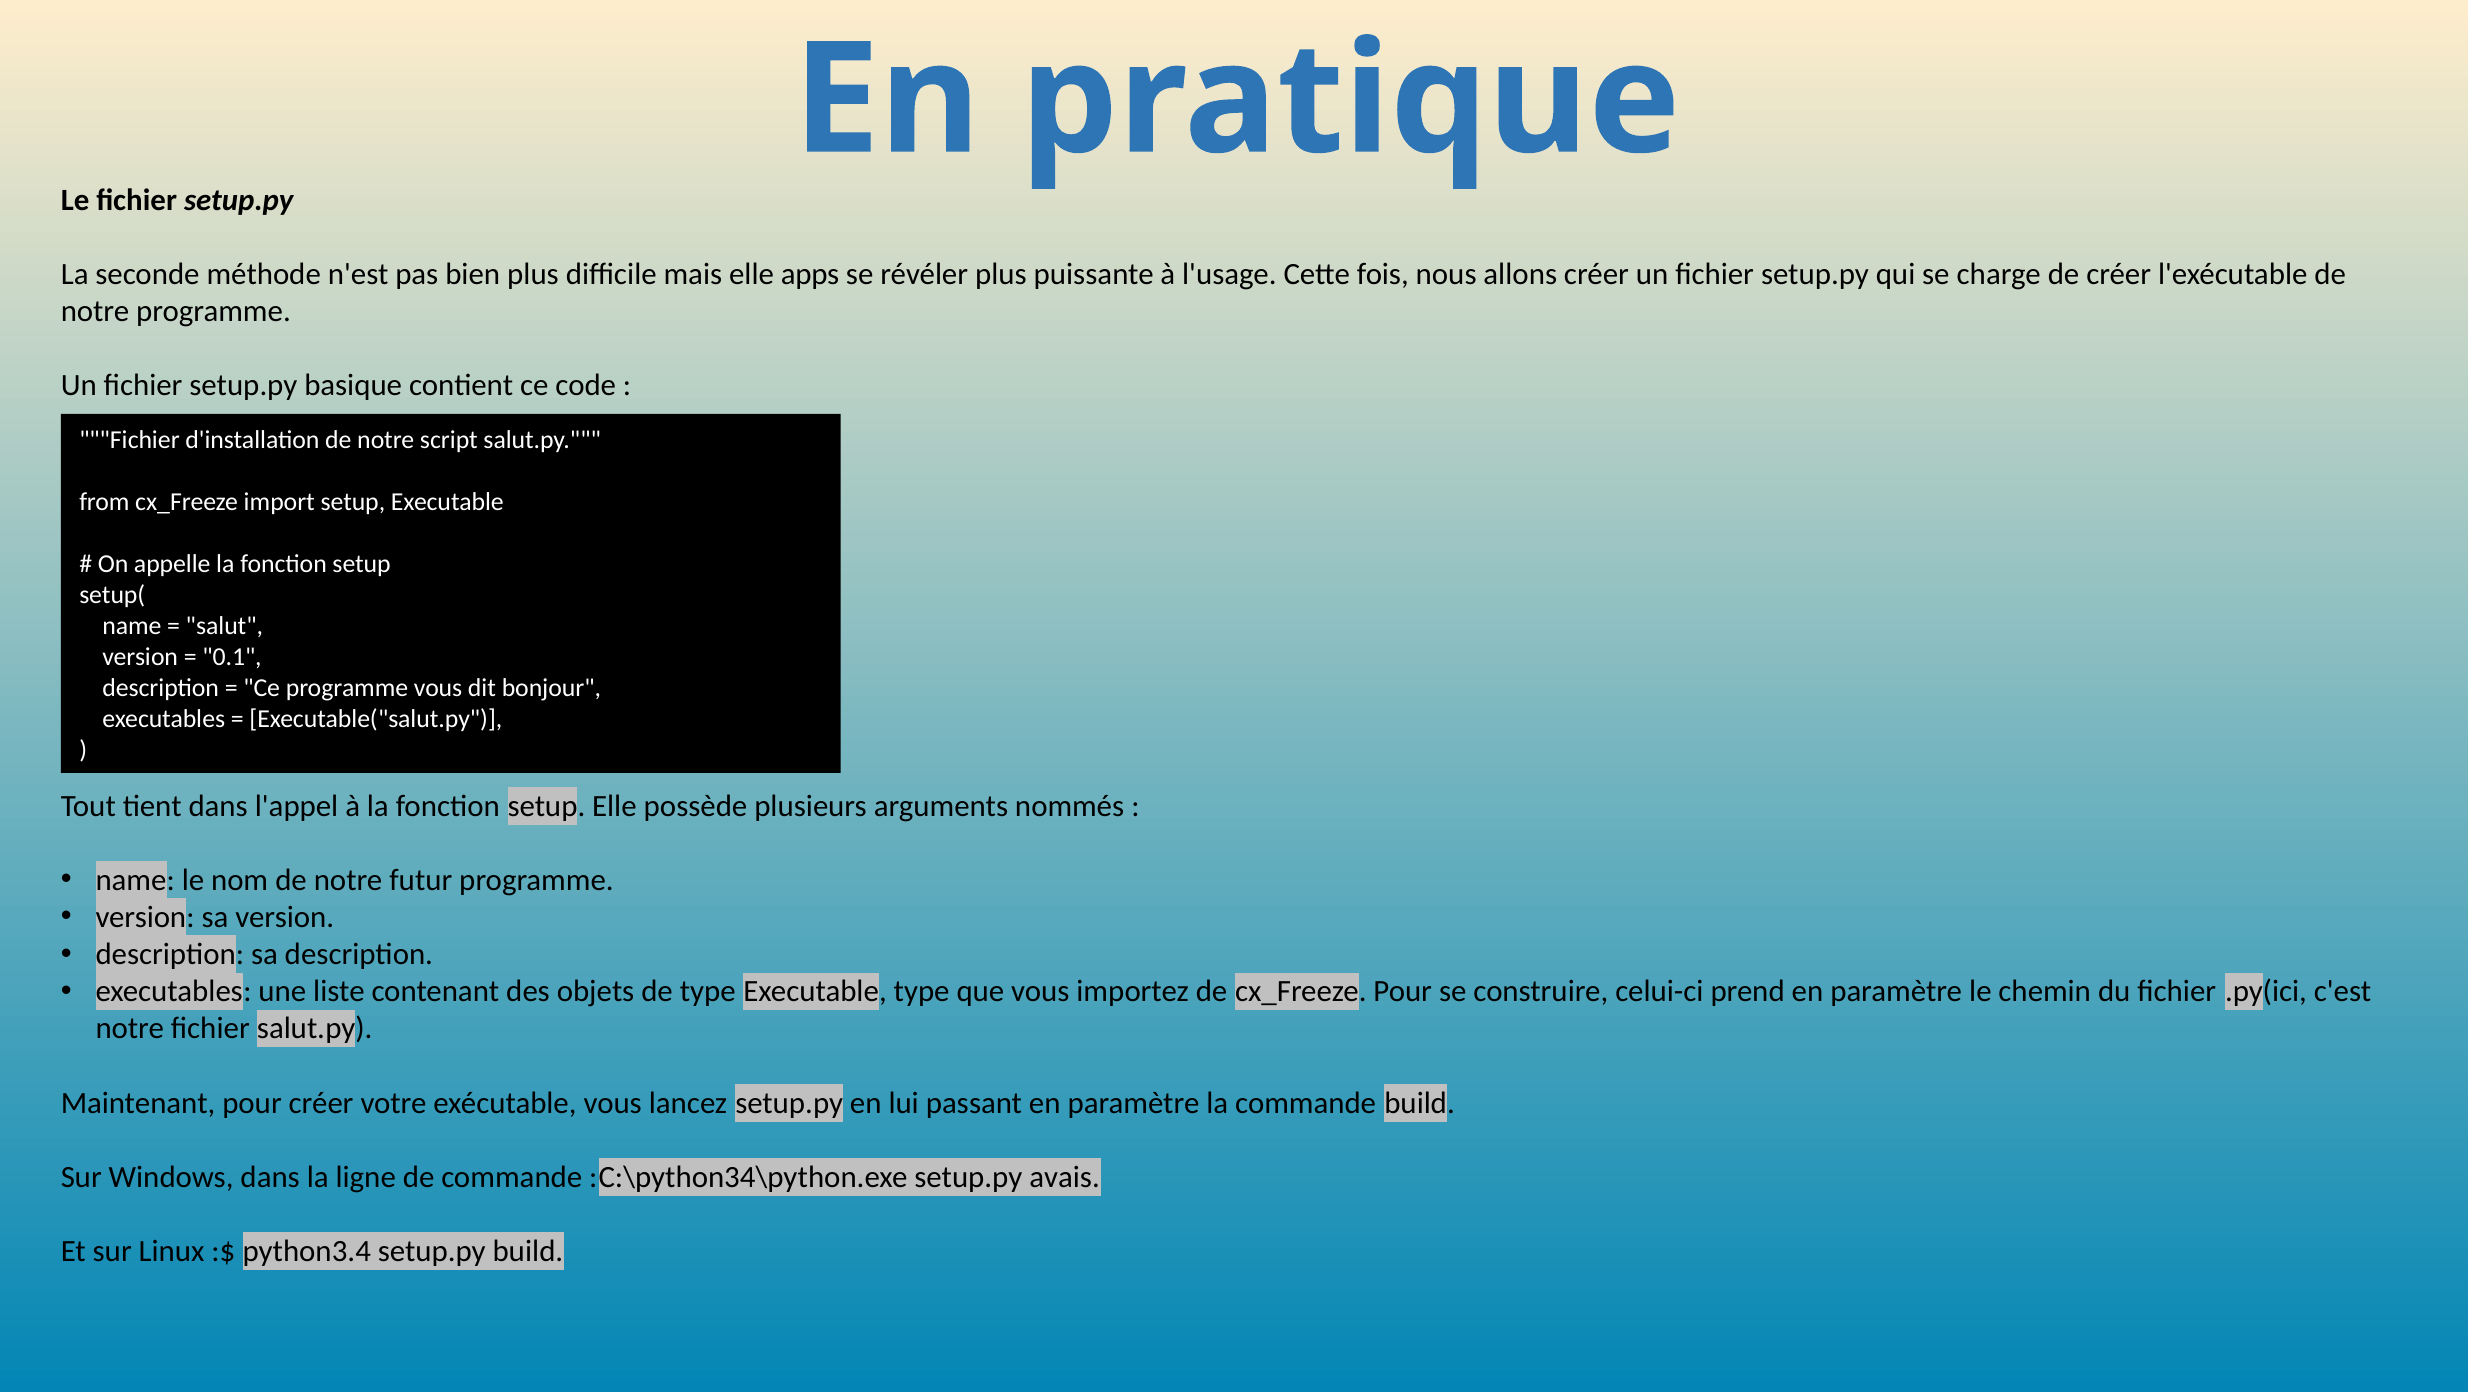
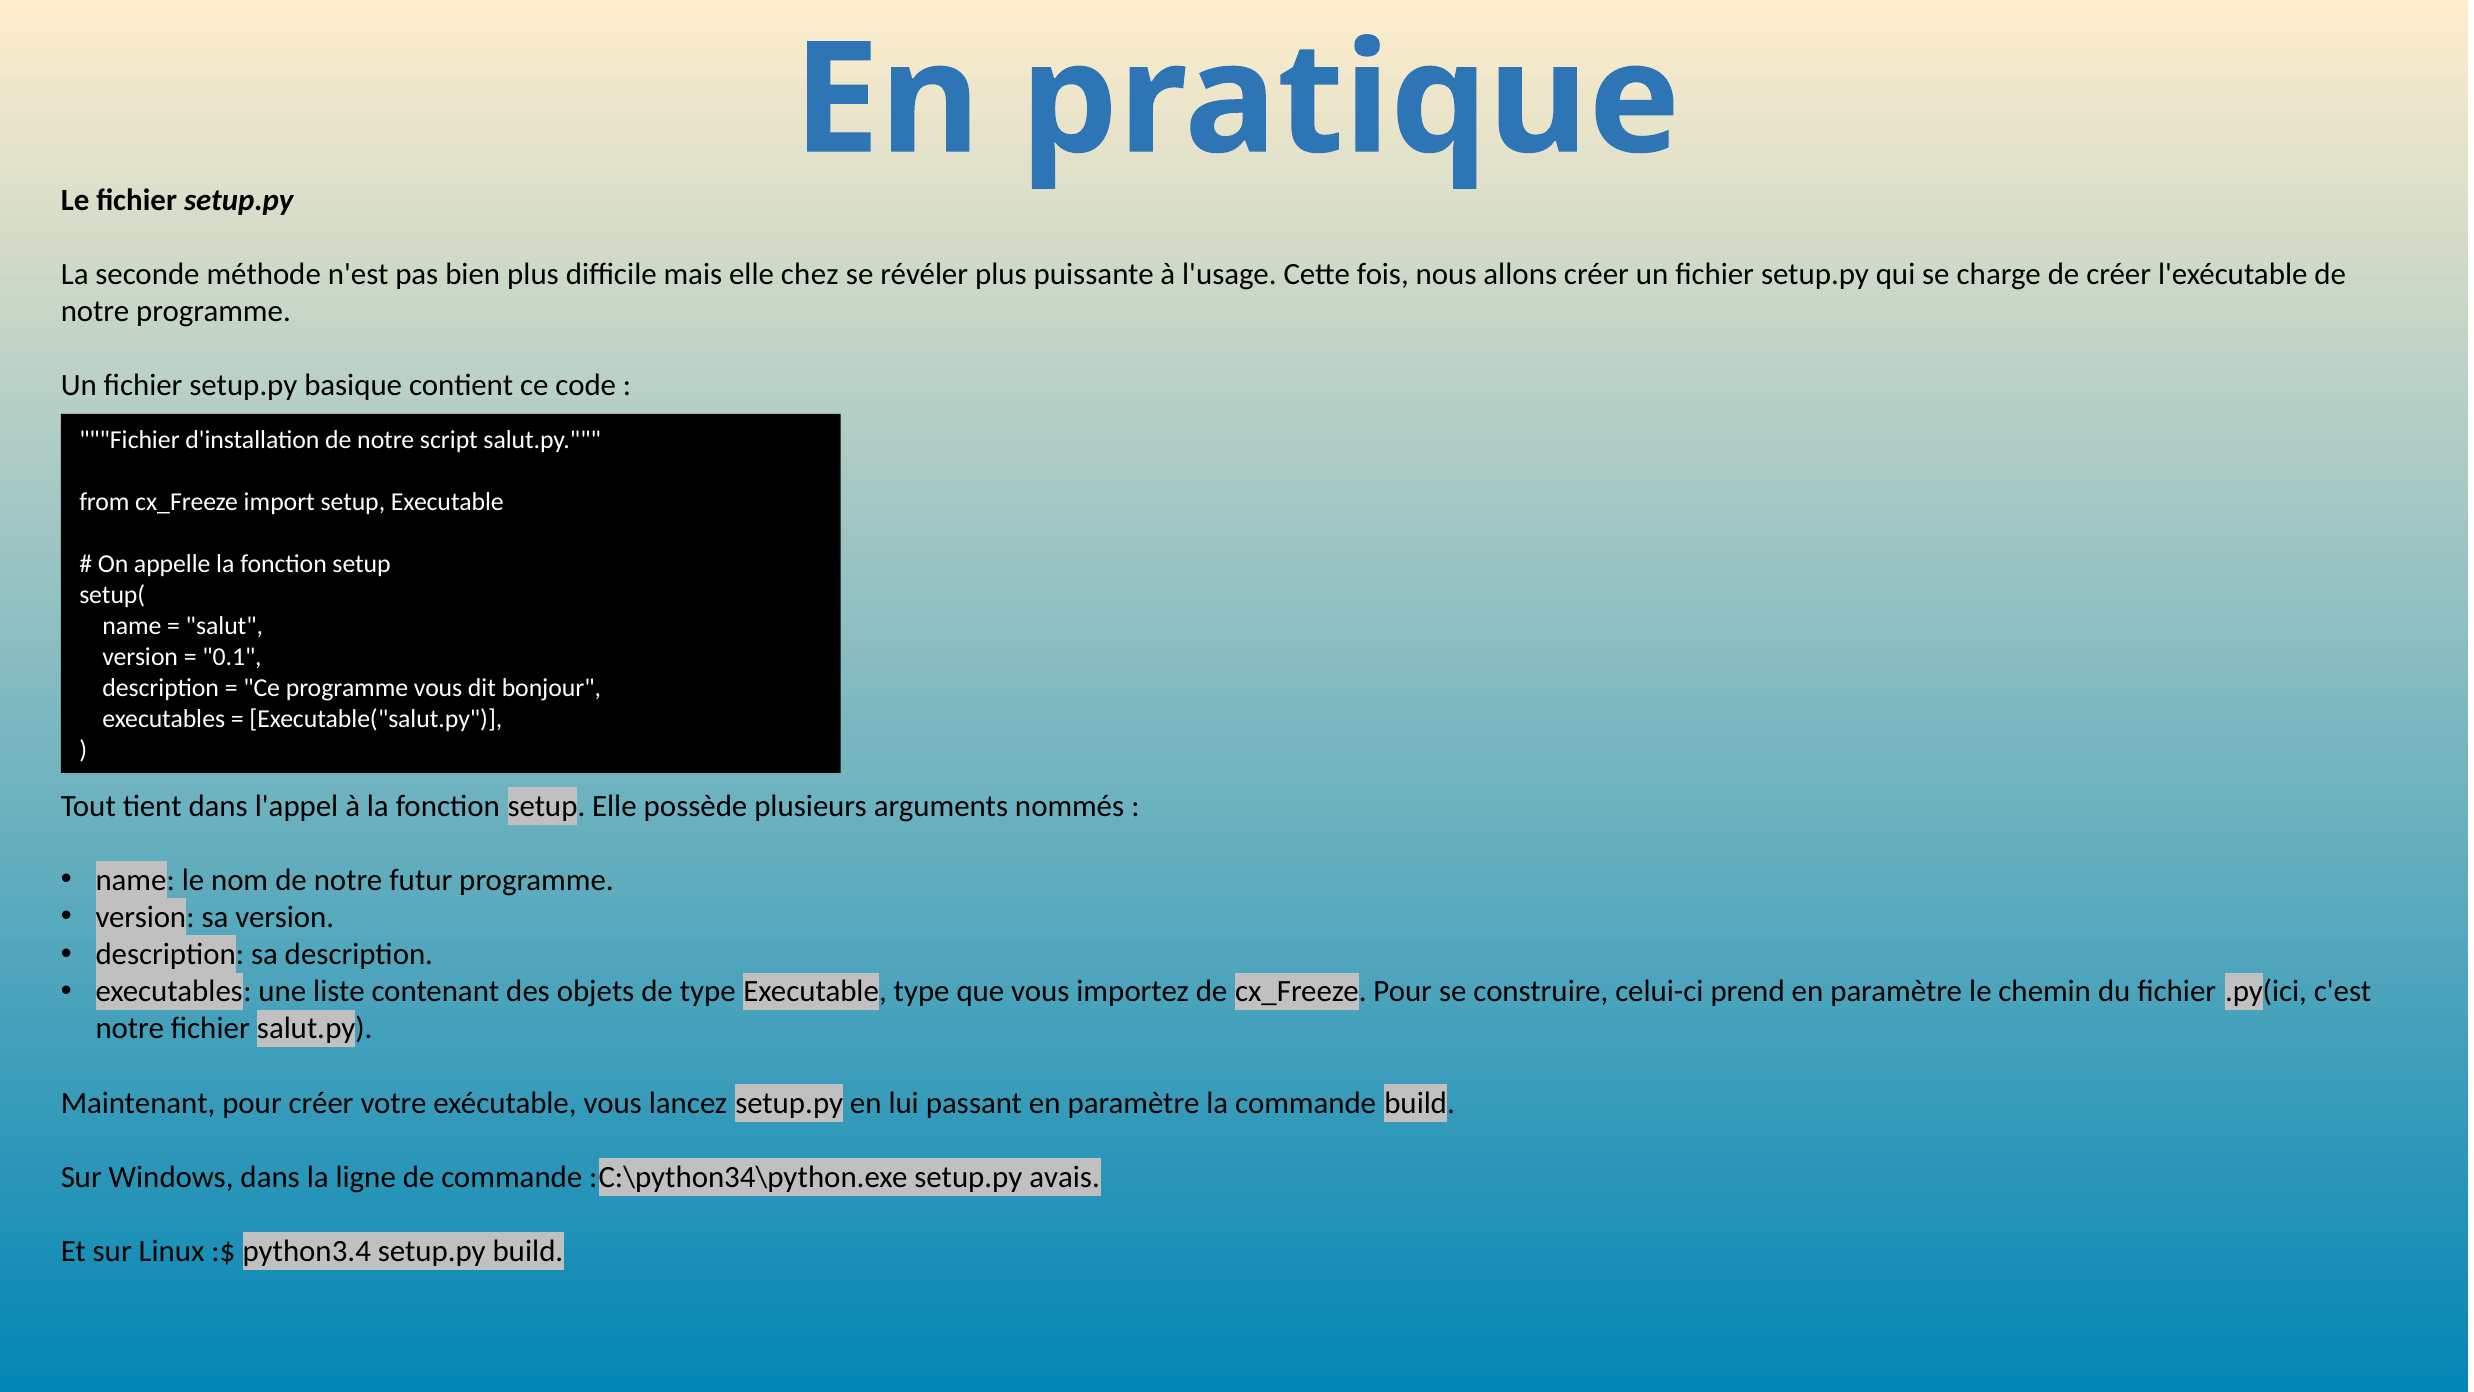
apps: apps -> chez (810, 274)
